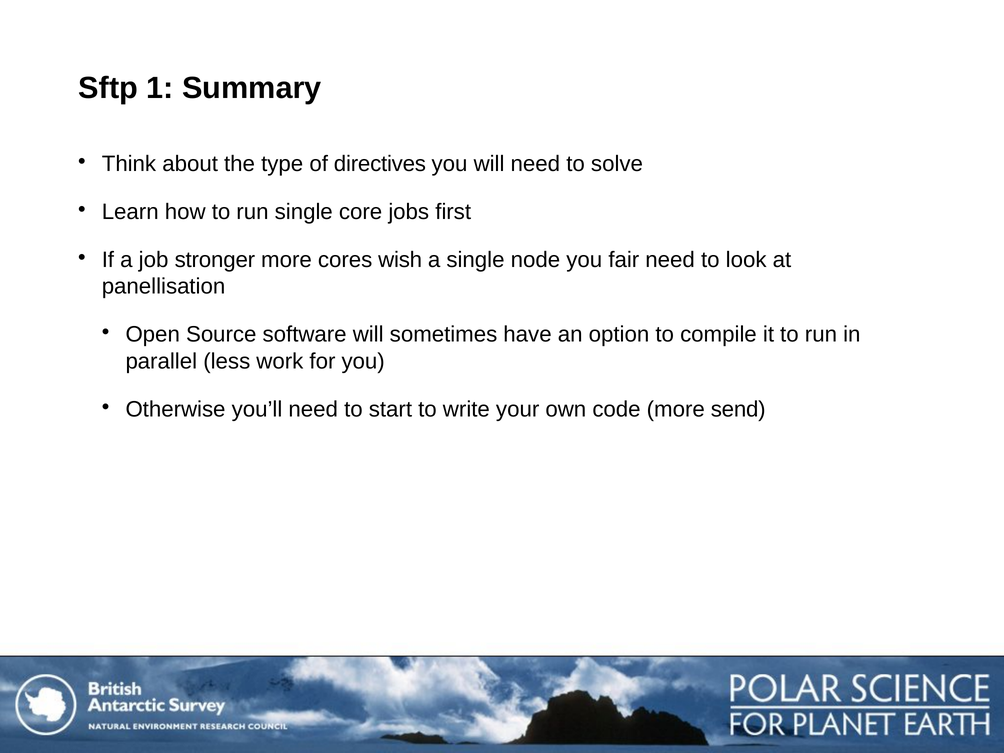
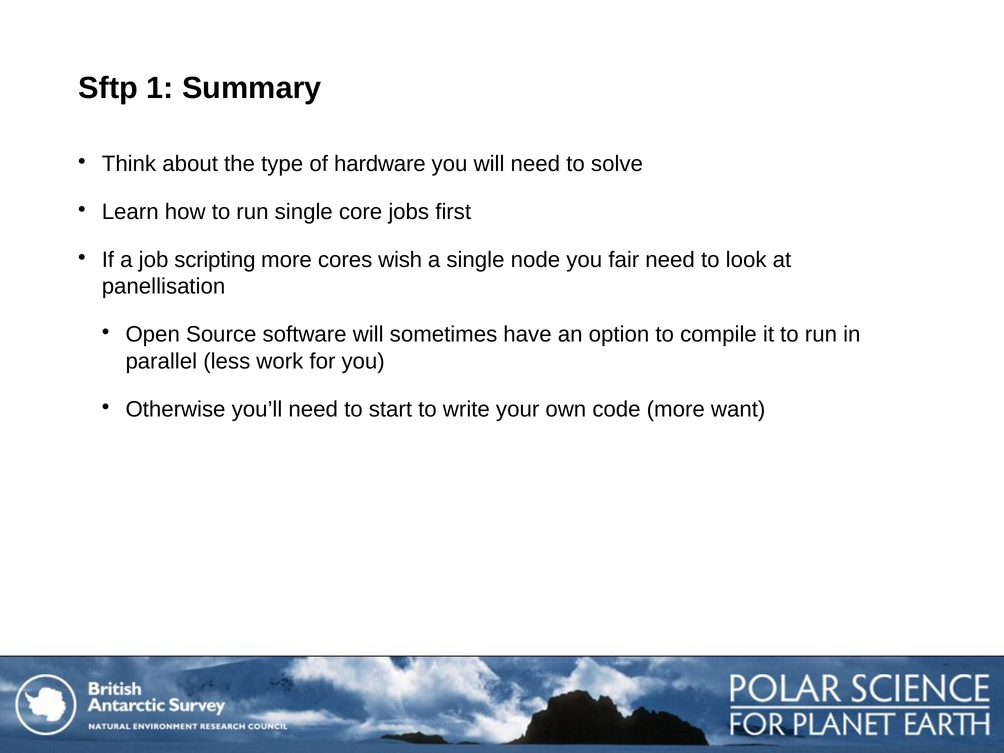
directives: directives -> hardware (380, 164)
stronger: stronger -> scripting (215, 260)
send: send -> want (738, 409)
